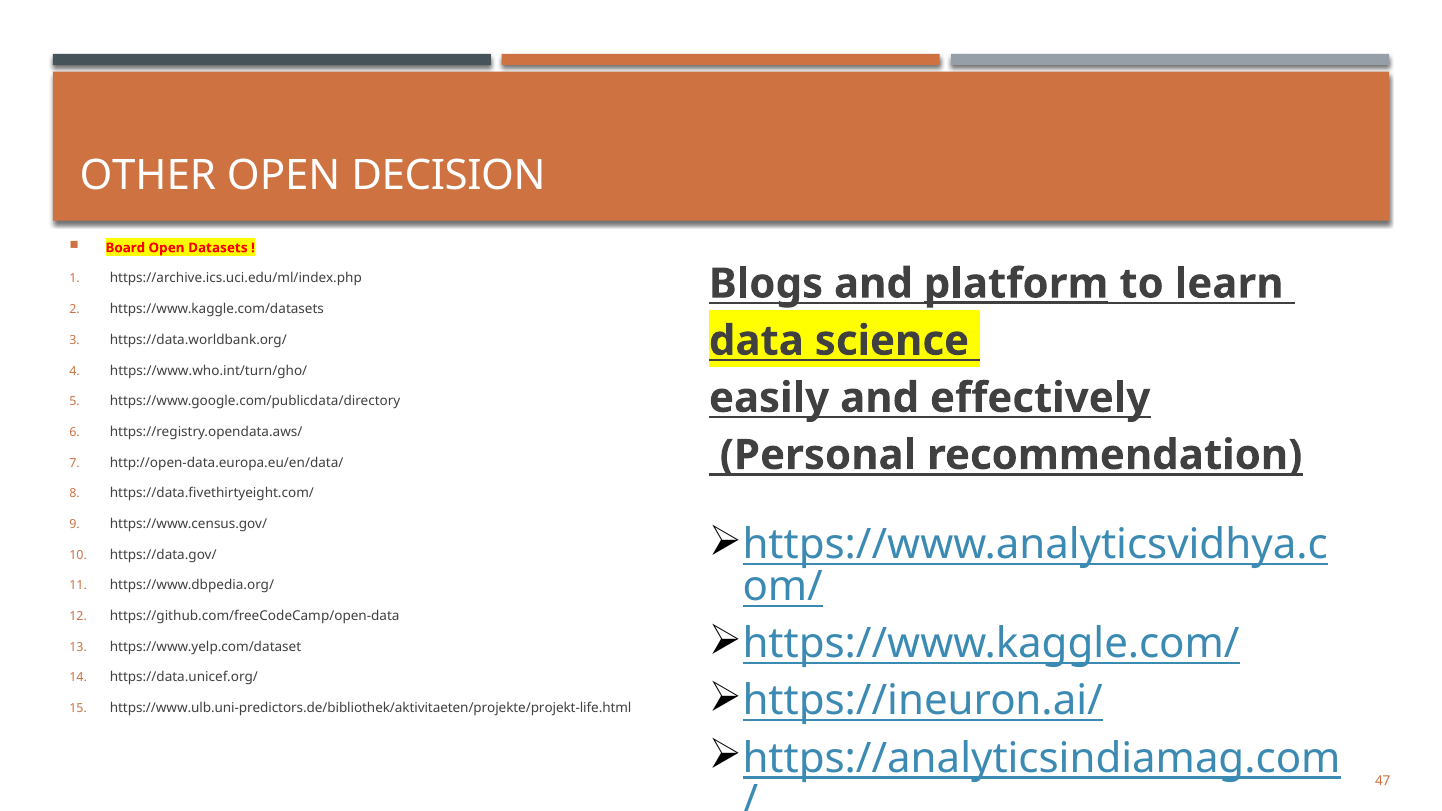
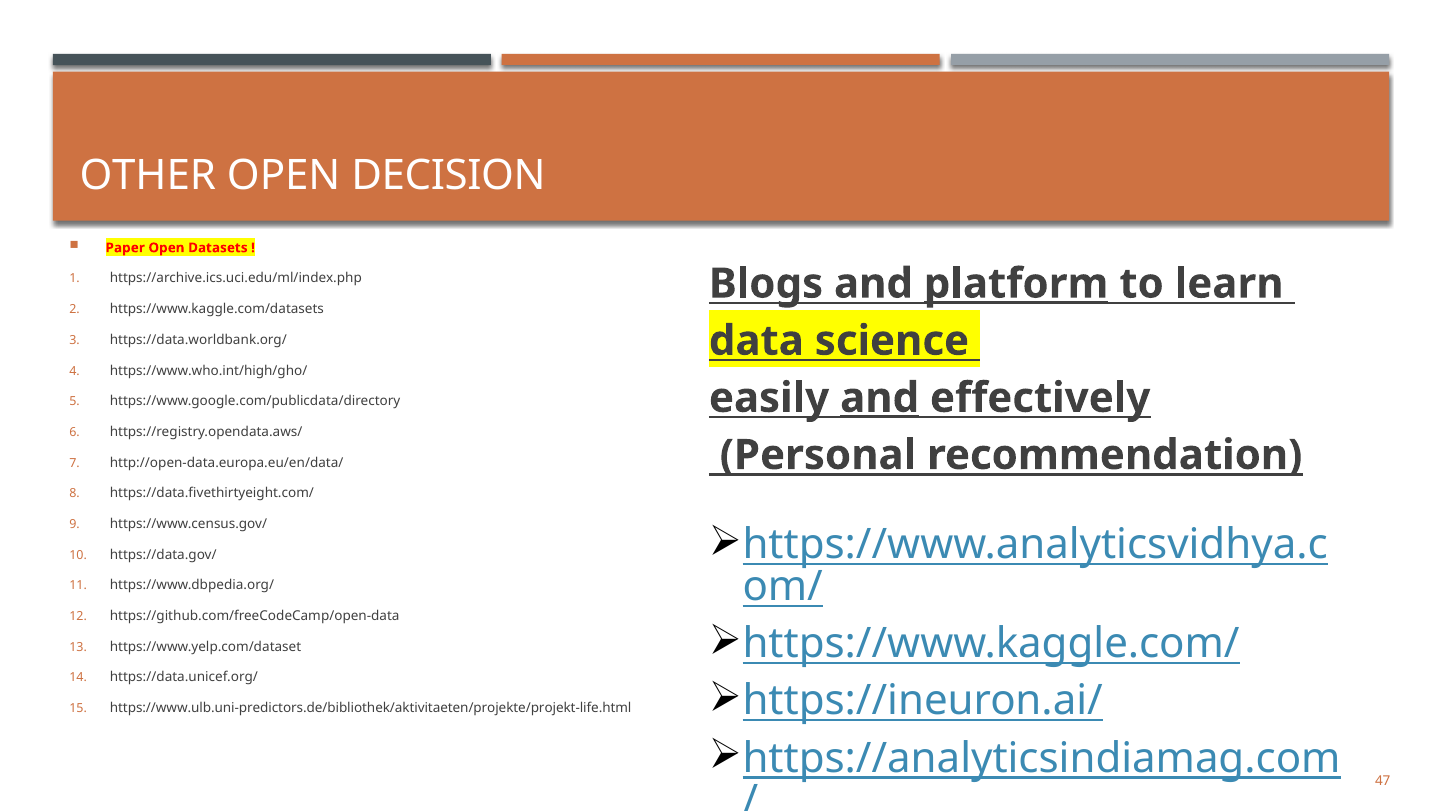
Board: Board -> Paper (125, 248)
https://www.who.int/turn/gho/: https://www.who.int/turn/gho/ -> https://www.who.int/high/gho/ (209, 371)
and underline: none -> present (880, 398)
